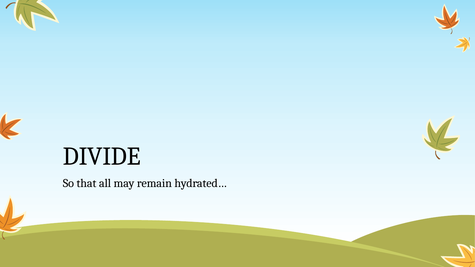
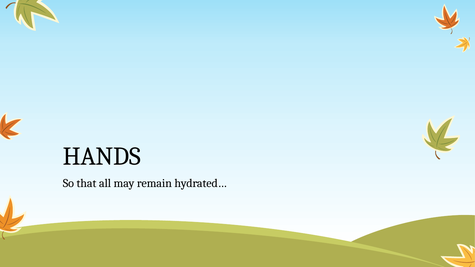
DIVIDE: DIVIDE -> HANDS (102, 156)
